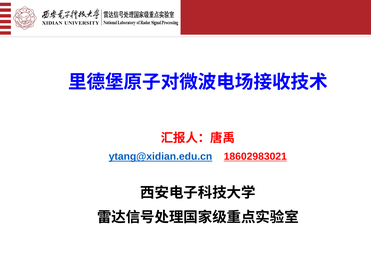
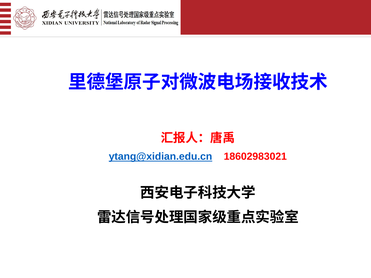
18602983021 underline: present -> none (255, 157)
